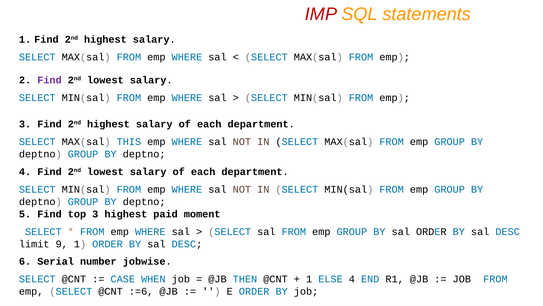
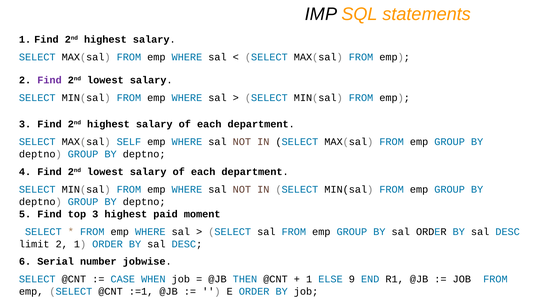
IMP colour: red -> black (321, 14)
THIS: THIS -> SELF (129, 142)
limit 9: 9 -> 2 (62, 244)
ELSE 4: 4 -> 9 (352, 279)
:=6: :=6 -> :=1 (141, 291)
